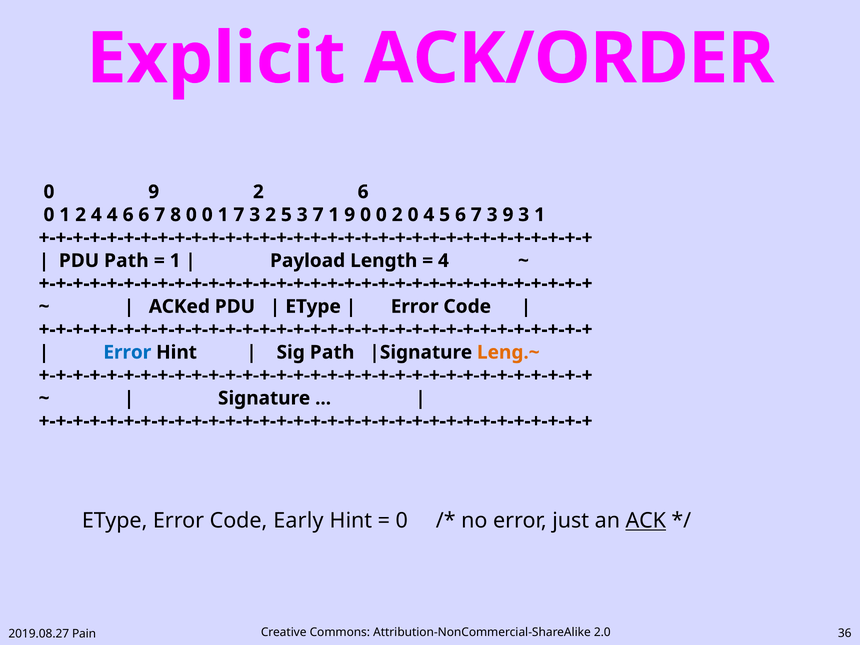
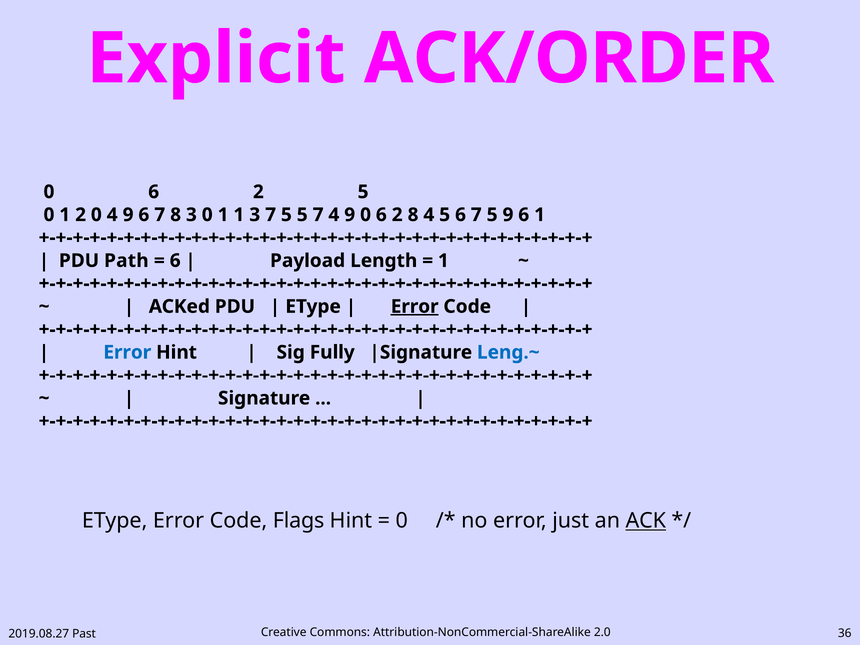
9: 9 -> 6 (154, 192)
2 6: 6 -> 5 (363, 192)
2 4: 4 -> 0 (96, 215)
6: 6 -> 9 (128, 215)
8 0: 0 -> 3 (191, 215)
1 7: 7 -> 1 (239, 215)
3 2: 2 -> 7 (271, 215)
5 3: 3 -> 5 (302, 215)
7 1: 1 -> 4 (334, 215)
9 0 0: 0 -> 6 (381, 215)
2 0: 0 -> 8 (413, 215)
6 7 3: 3 -> 5 (492, 215)
3: 3 -> 6 (524, 215)
1: 1 -> 6 (175, 261)
4: 4 -> 1 (443, 261)
Error underline: none -> present (415, 306)
Sig Path: Path -> Fully (332, 352)
Leng.~ colour: orange -> blue (508, 352)
Early: Early -> Flags (299, 521)
Pain: Pain -> Past (84, 634)
